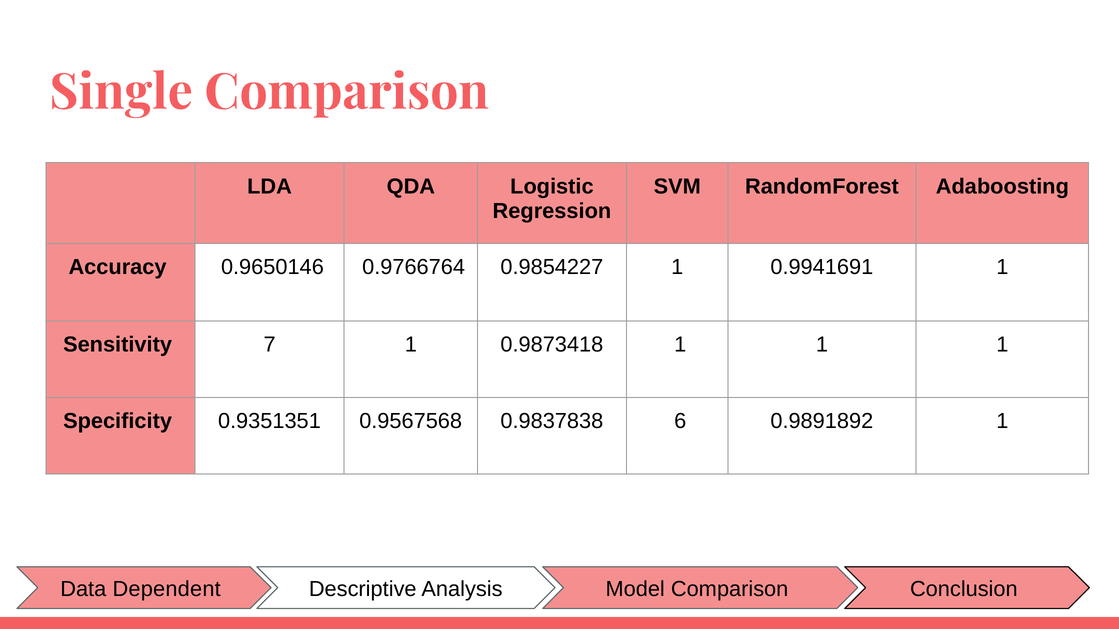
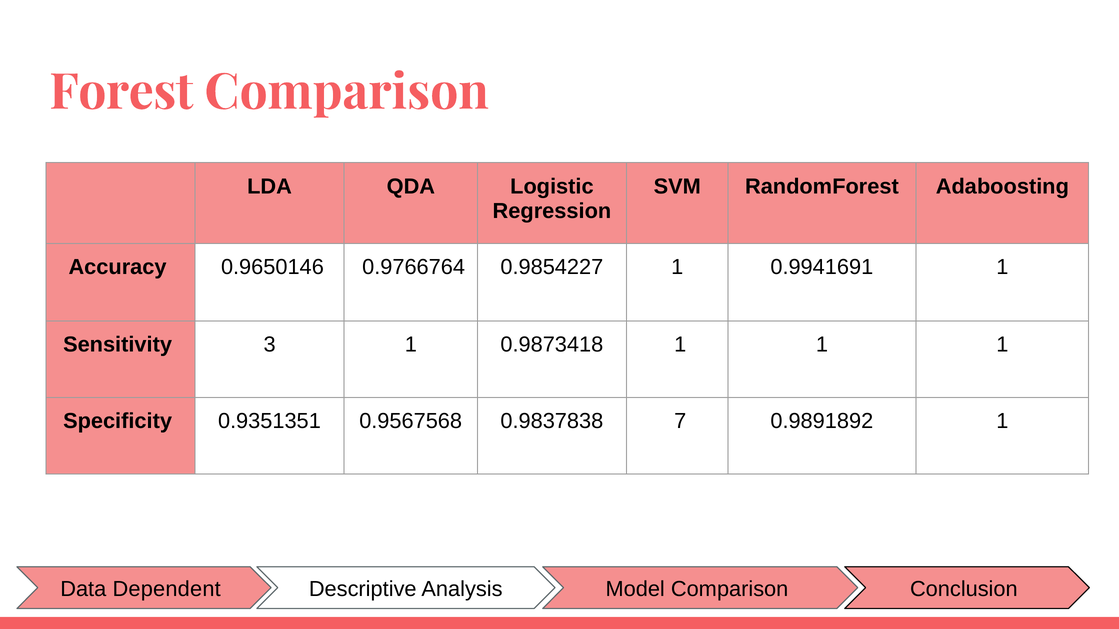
Single: Single -> Forest (121, 92)
7: 7 -> 3 (270, 345)
6: 6 -> 7 (680, 422)
